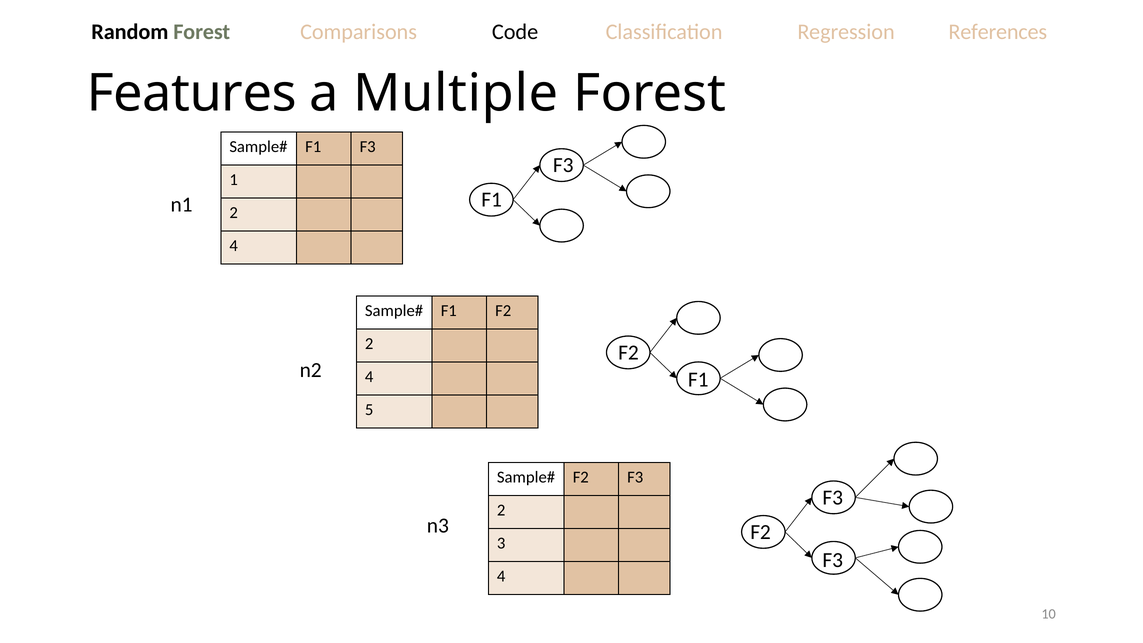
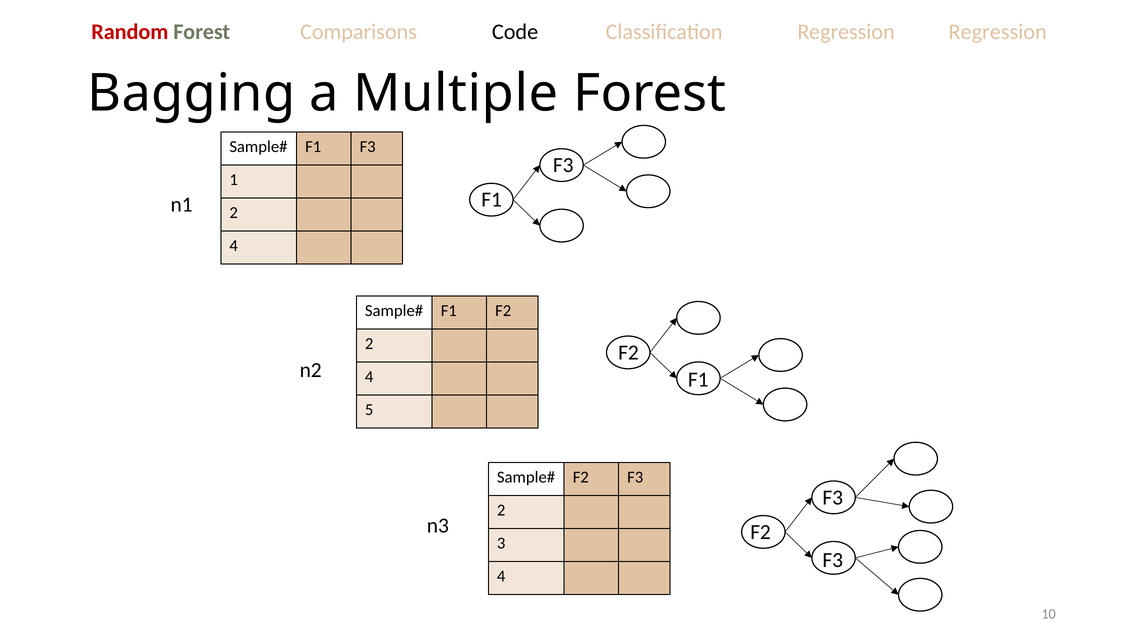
Random colour: black -> red (130, 32)
Regression References: References -> Regression (998, 32)
Features: Features -> Bagging (191, 94)
